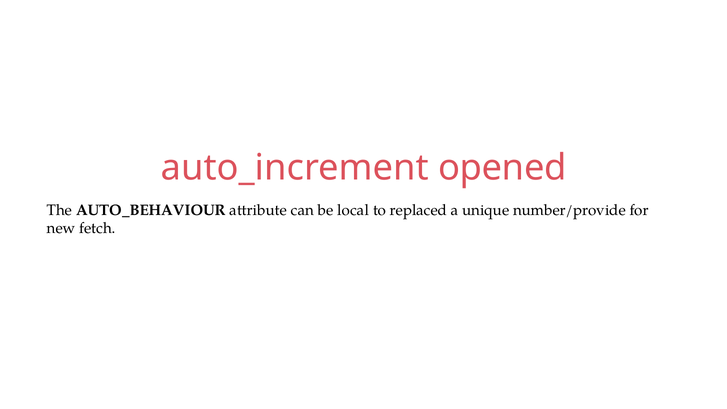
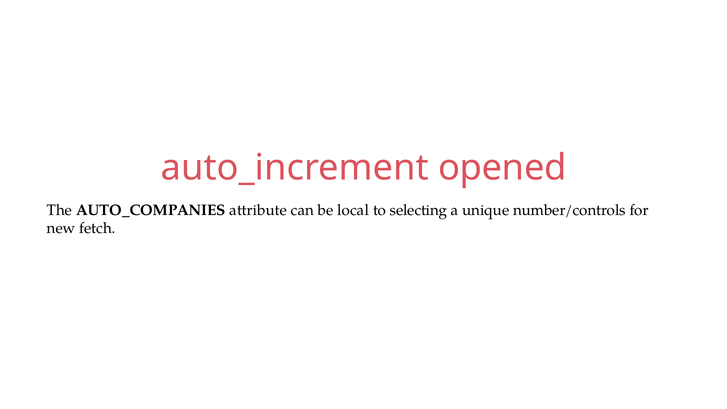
AUTO_BEHAVIOUR: AUTO_BEHAVIOUR -> AUTO_COMPANIES (151, 210)
replaced: replaced -> selecting (419, 210)
number/provide: number/provide -> number/controls (569, 210)
